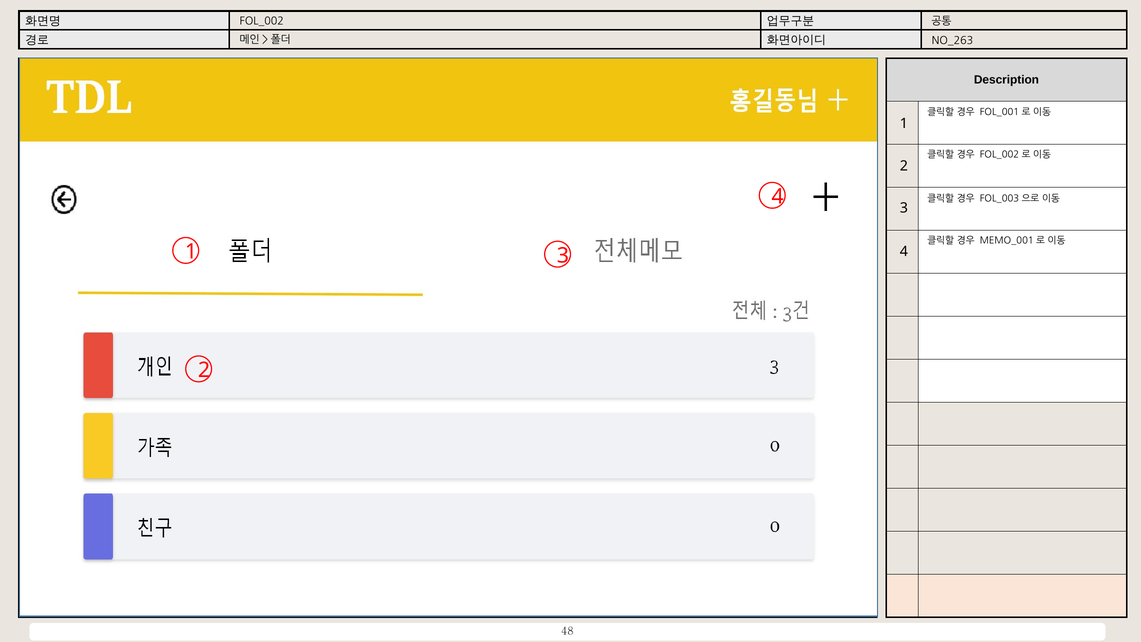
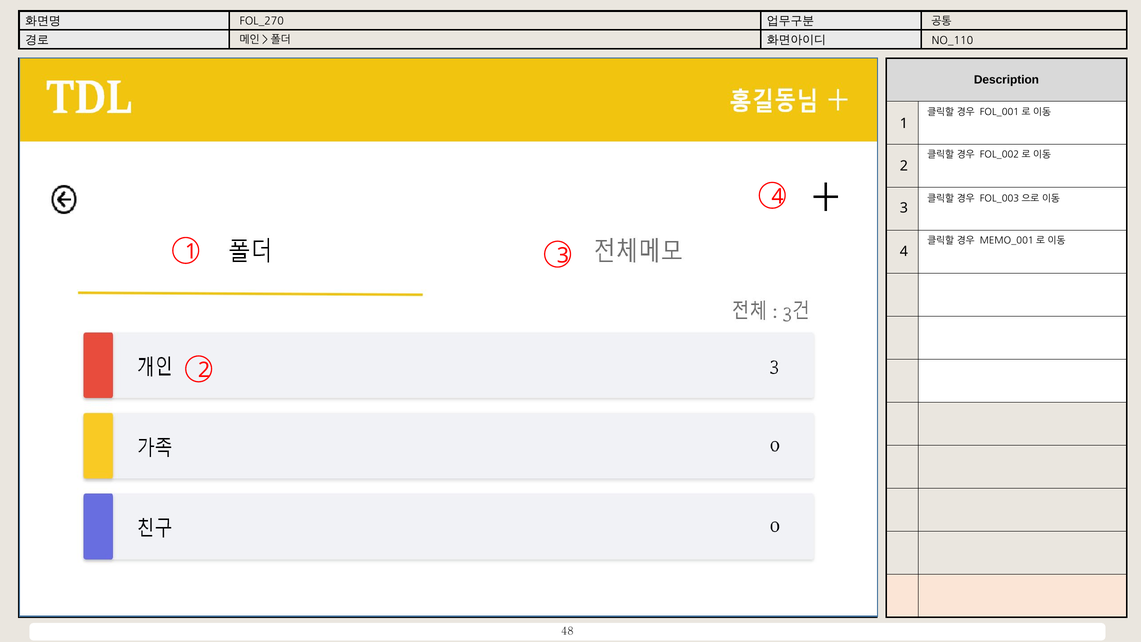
FOL_002: FOL_002 -> FOL_270 (262, 21)
NO_263: NO_263 -> NO_110 (952, 41)
